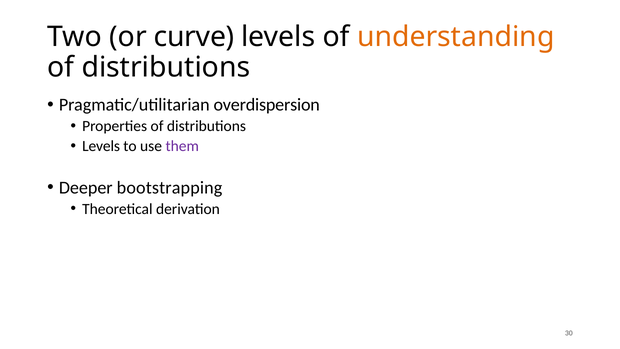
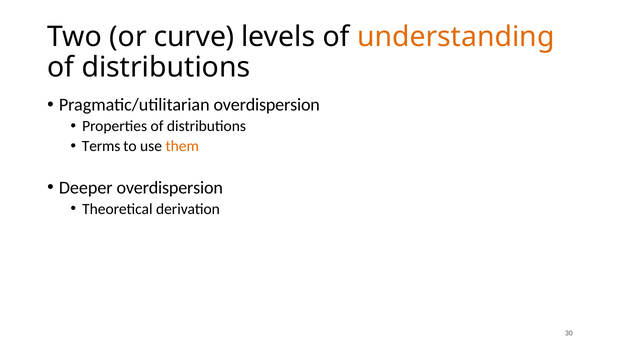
Levels: Levels -> Terms (101, 146)
them colour: purple -> orange (182, 146)
Deeper bootstrapping: bootstrapping -> overdispersion (170, 187)
